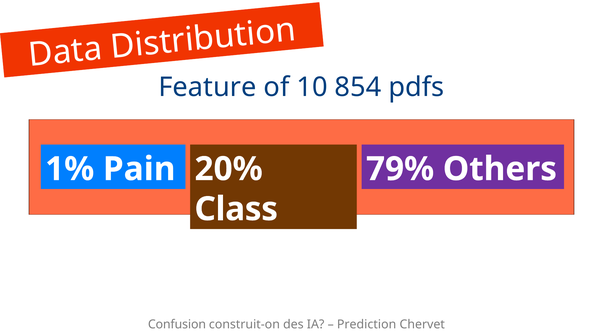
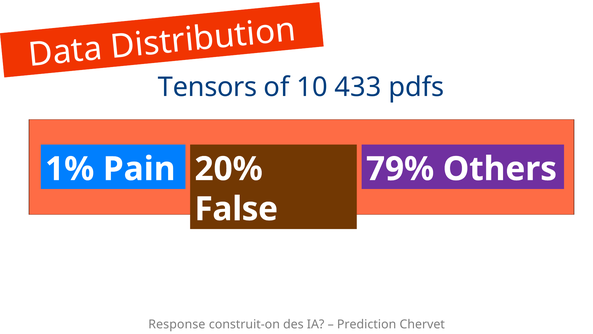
Feature: Feature -> Tensors (208, 87)
854: 854 -> 433 (358, 87)
Class: Class -> False (236, 209)
Confusion: Confusion -> Response (177, 324)
